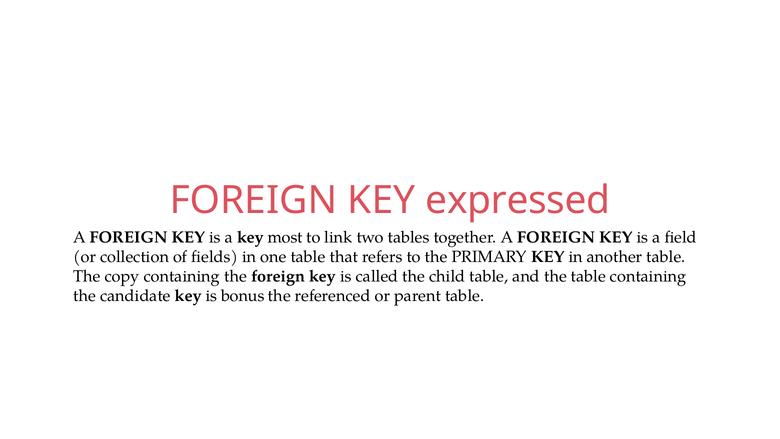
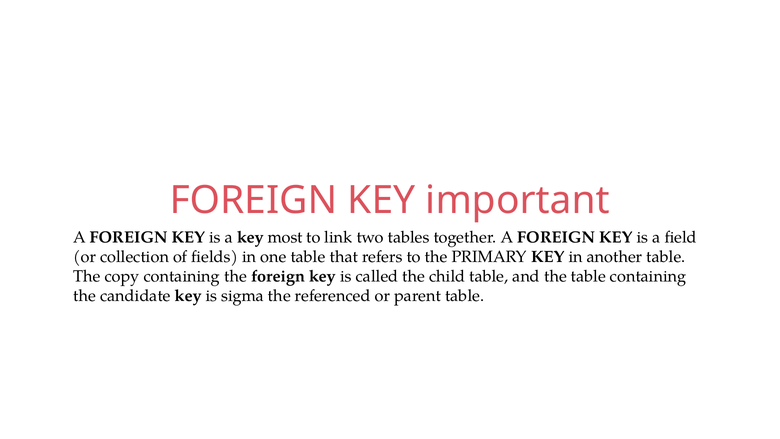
expressed: expressed -> important (518, 200)
bonus: bonus -> sigma (243, 296)
